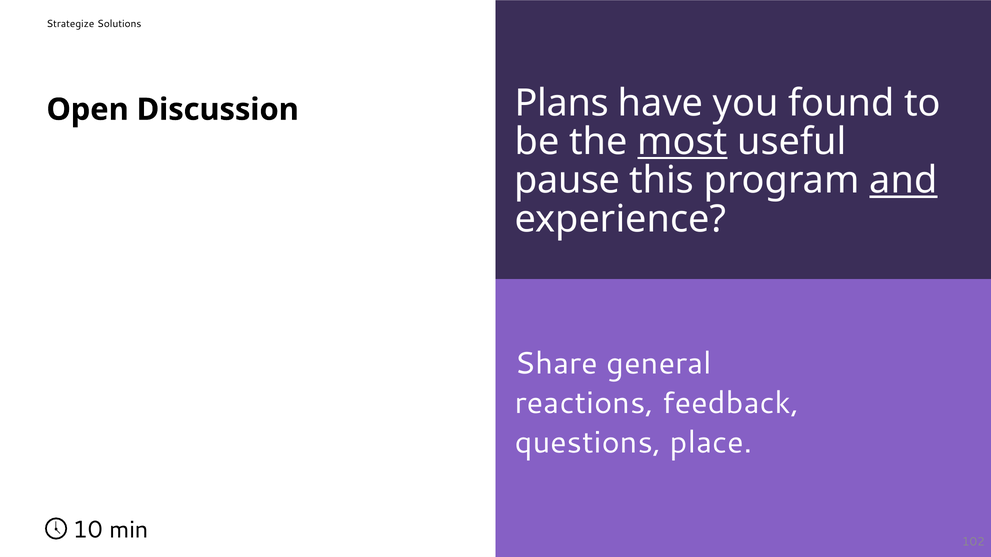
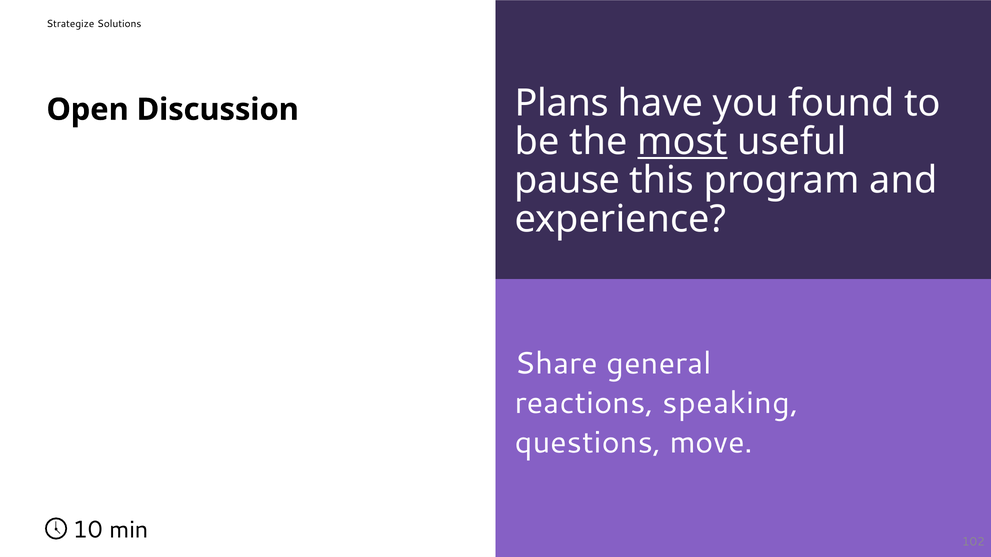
and underline: present -> none (903, 181)
feedback: feedback -> speaking (731, 403)
place: place -> move (711, 443)
